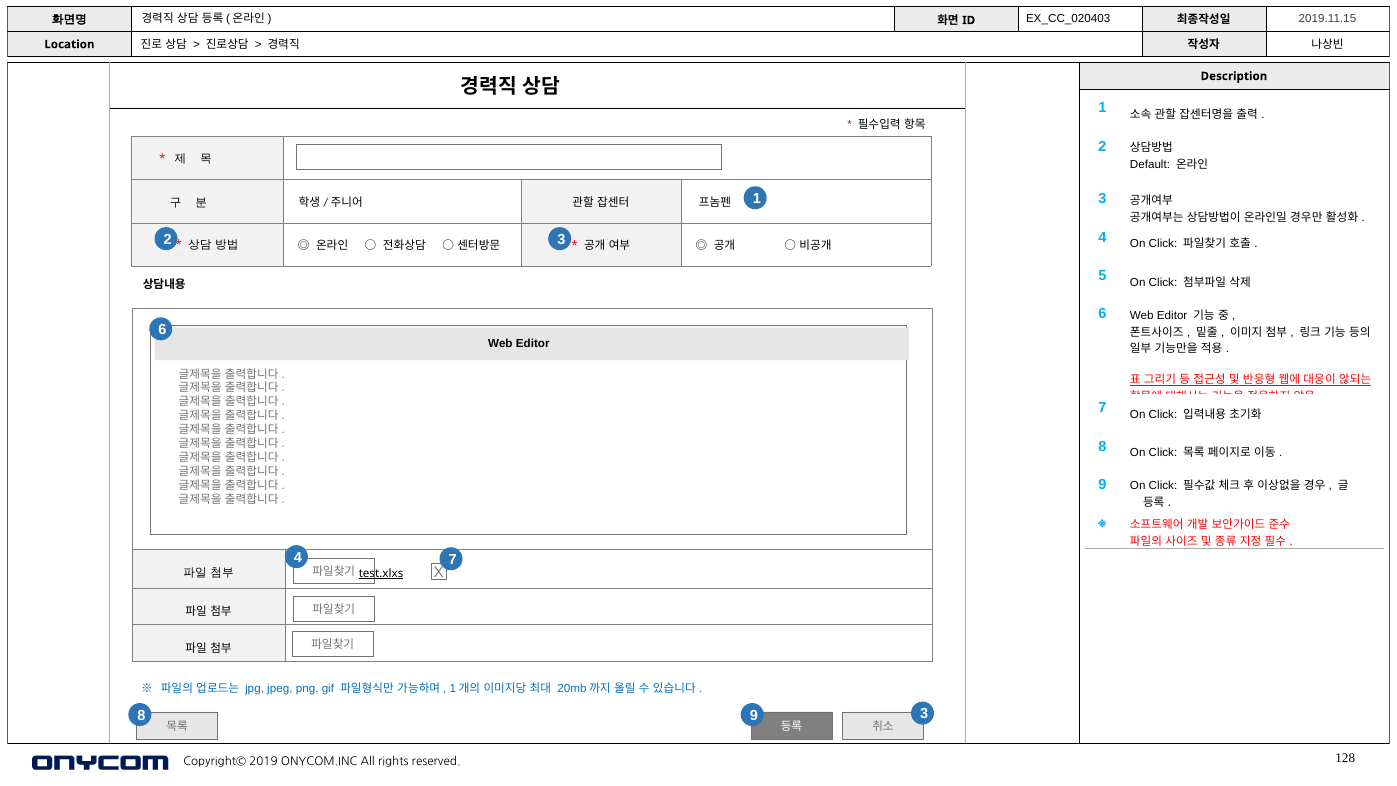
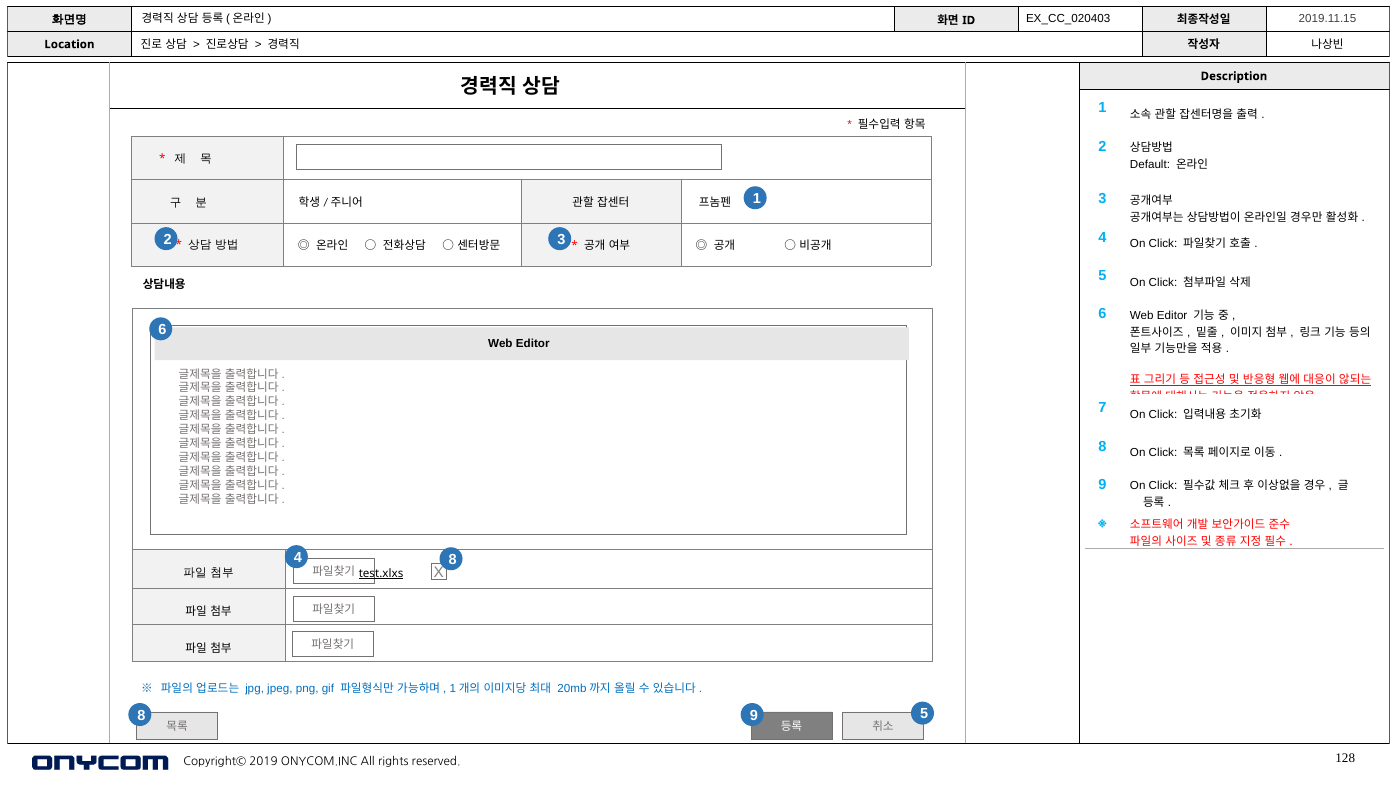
4 7: 7 -> 8 (453, 560)
9 3: 3 -> 5 (924, 714)
